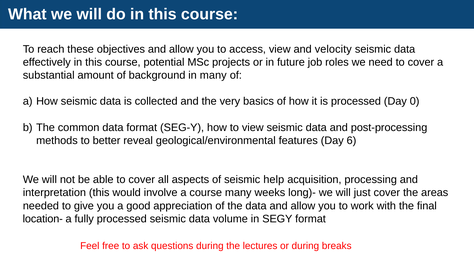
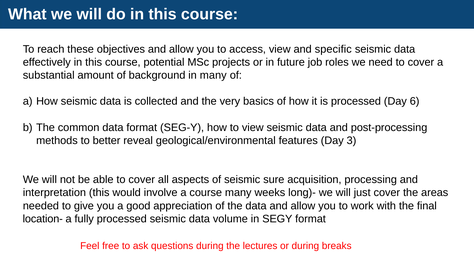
velocity: velocity -> specific (333, 49)
0: 0 -> 6 (415, 101)
6: 6 -> 3 (351, 140)
help: help -> sure (274, 179)
